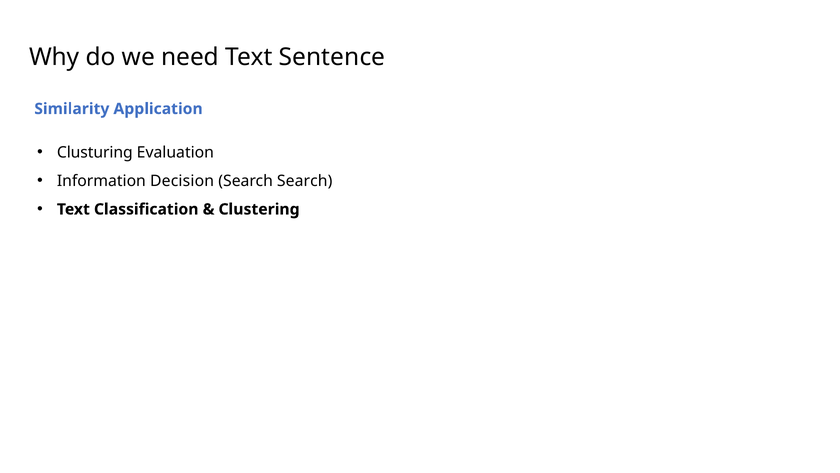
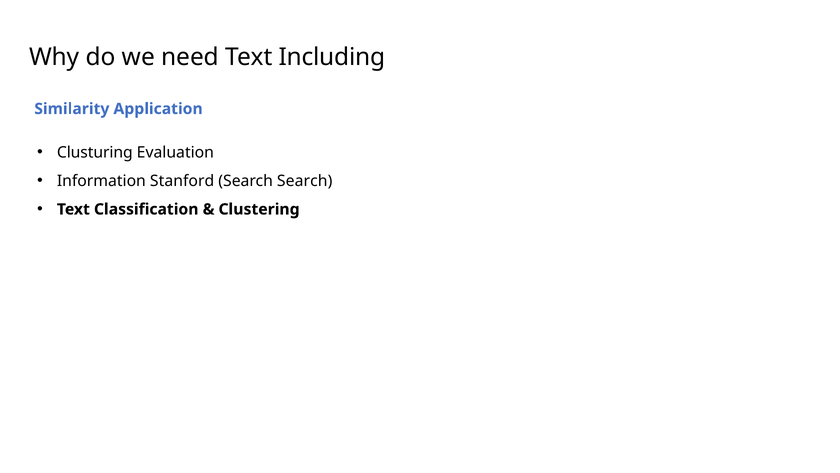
Sentence: Sentence -> Including (332, 57)
Decision: Decision -> Stanford (182, 181)
